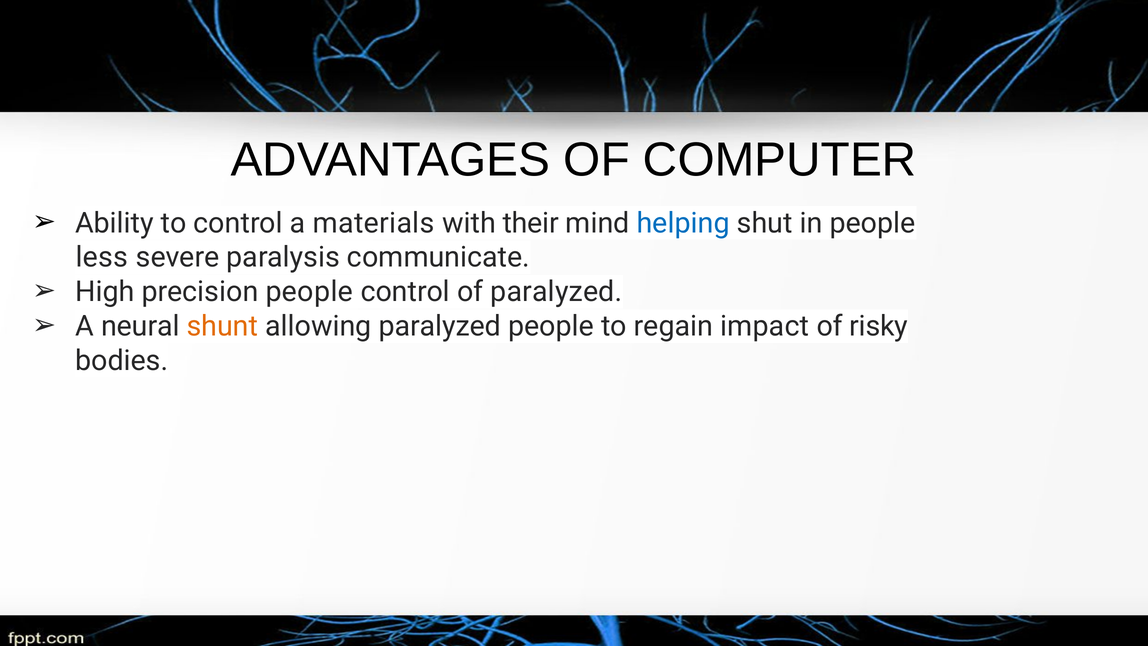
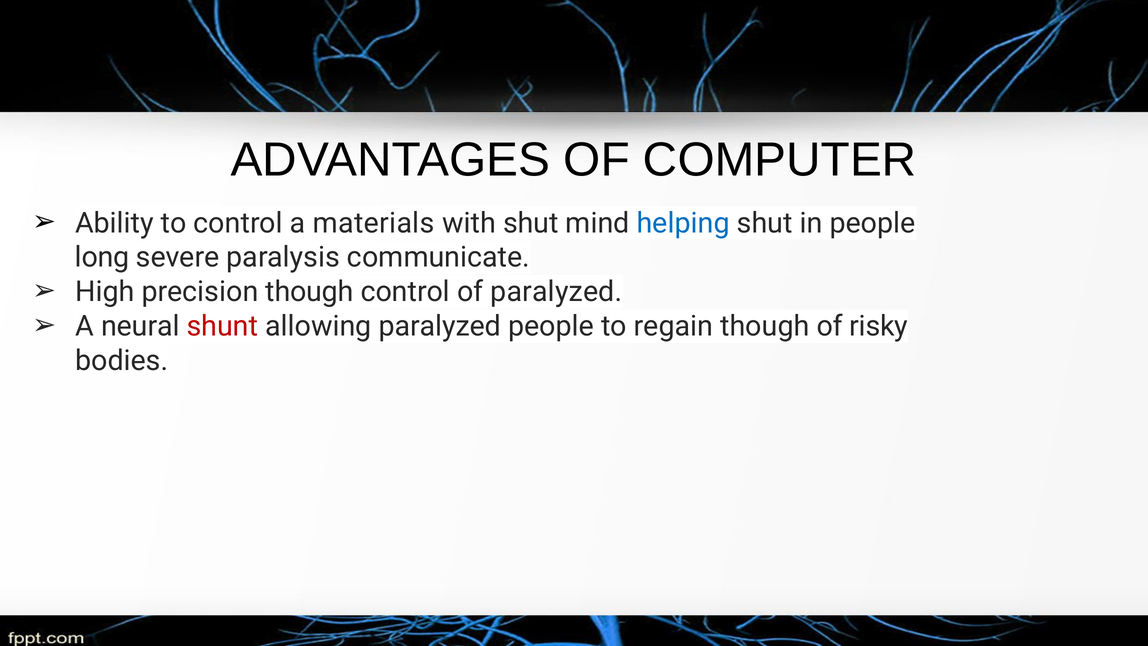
with their: their -> shut (531, 223)
less: less -> long (102, 257)
precision people: people -> though (310, 292)
shunt colour: orange -> red (222, 326)
regain impact: impact -> though (765, 326)
